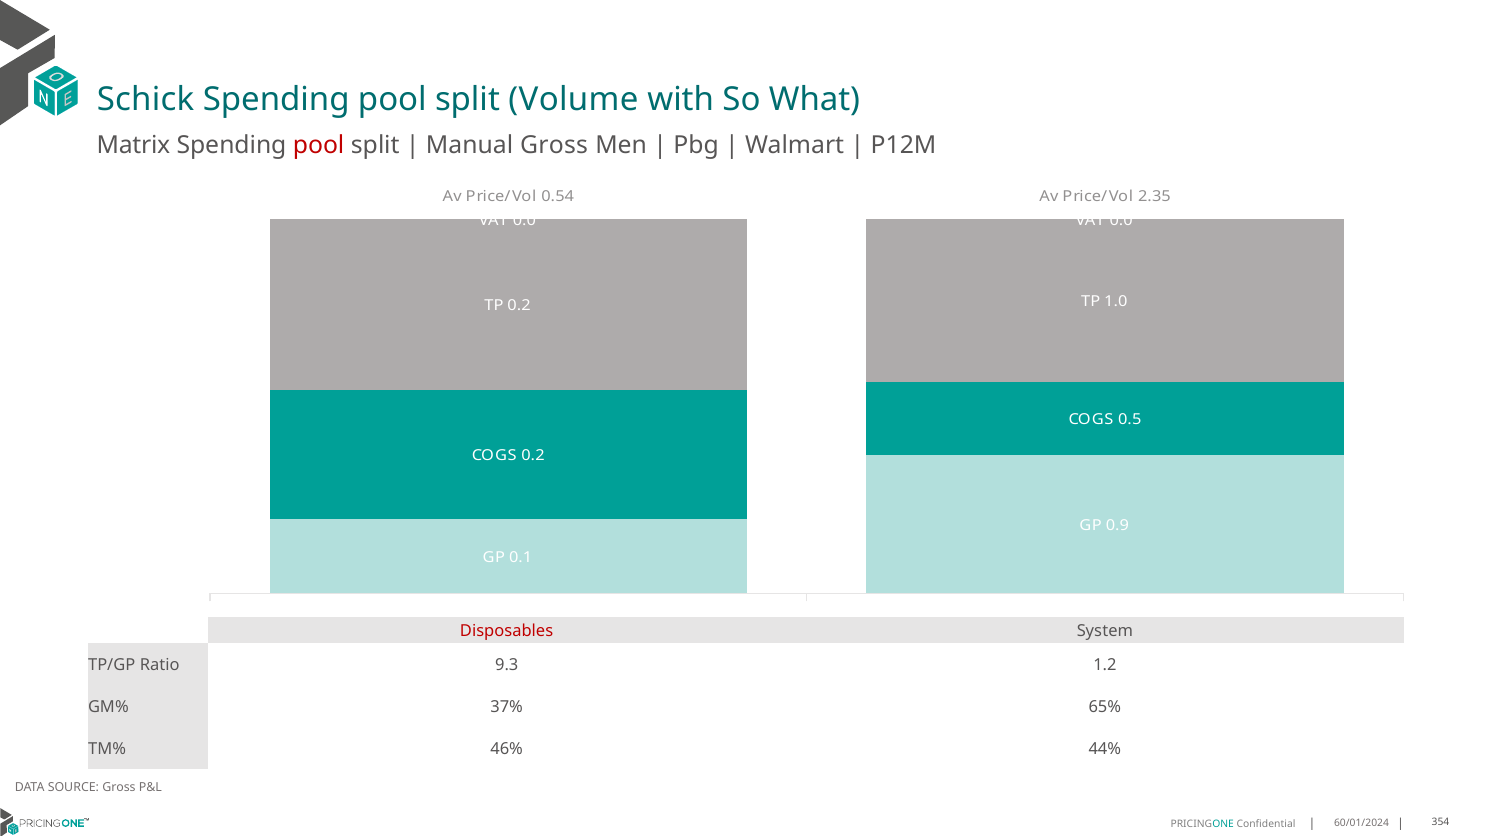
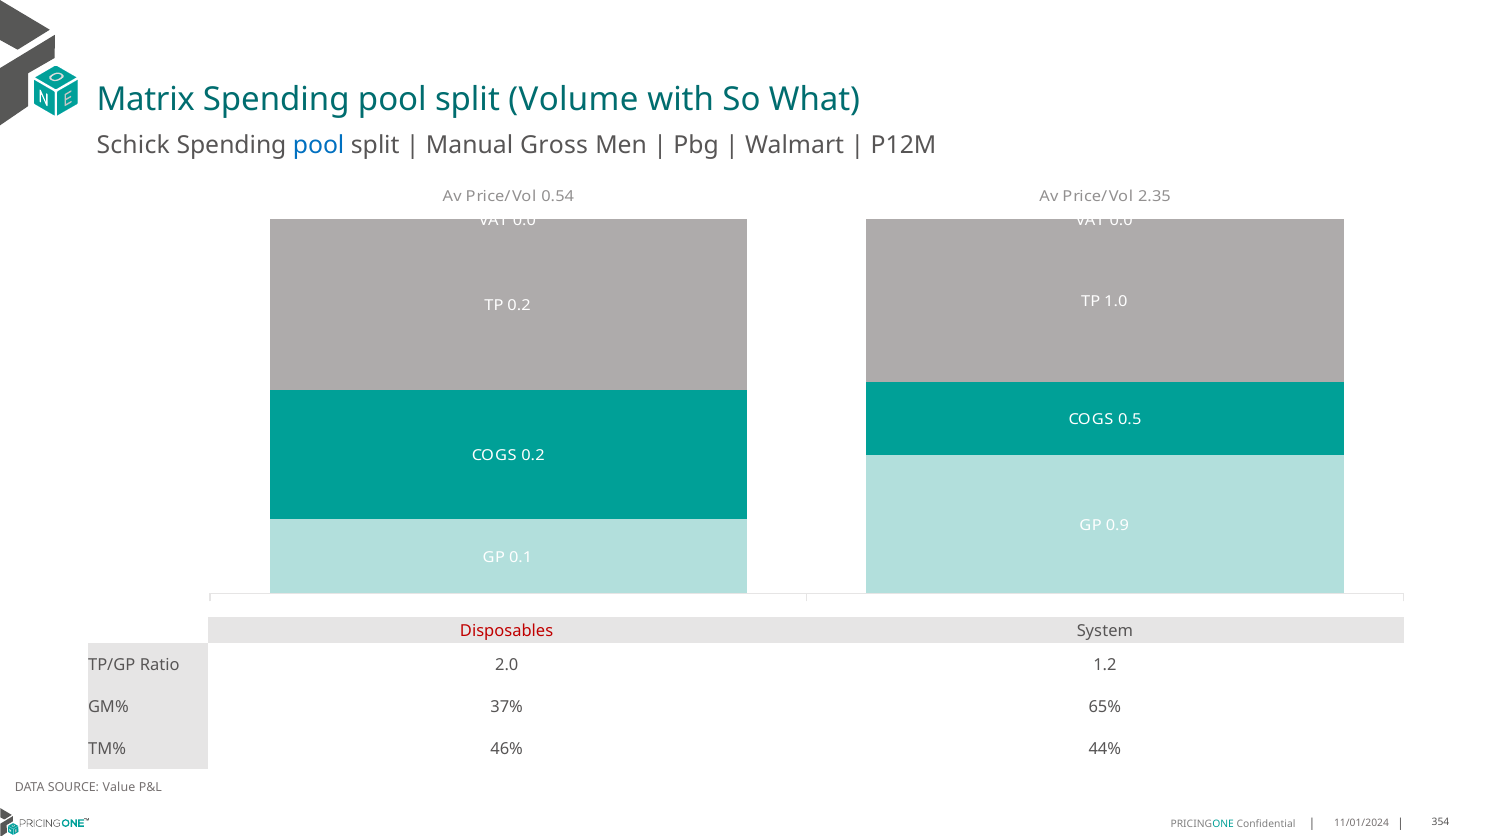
Schick: Schick -> Matrix (146, 100)
Matrix: Matrix -> Schick (133, 145)
pool colour: red -> blue (319, 145)
9.3: 9.3 -> 2.0 (507, 665)
SOURCE Gross: Gross -> Value (119, 787)
60/01/2024: 60/01/2024 -> 11/01/2024 (1361, 823)
